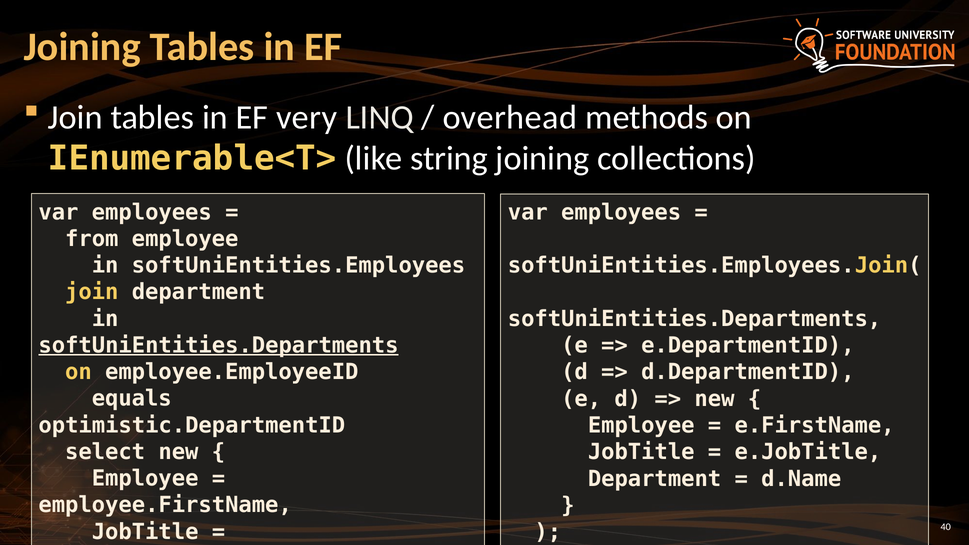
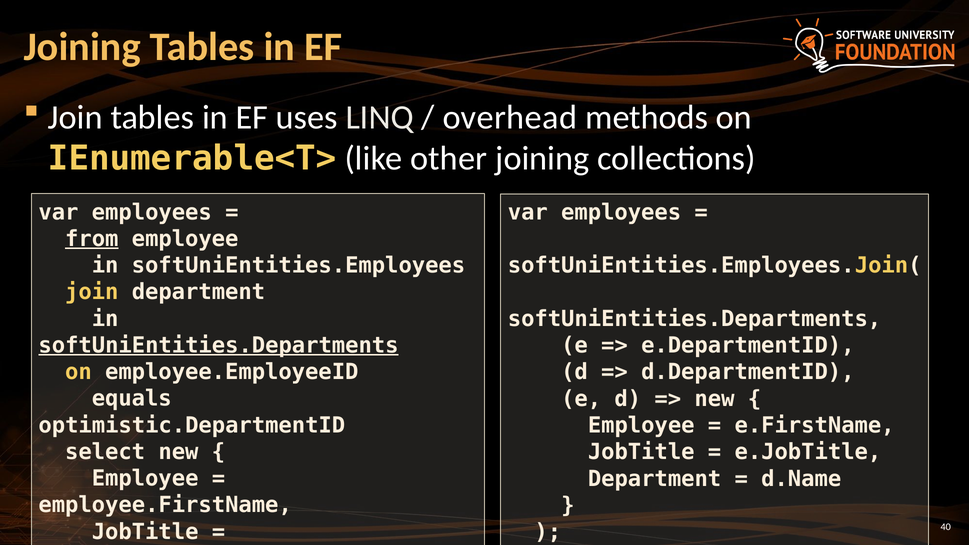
very: very -> uses (307, 117)
string: string -> other (449, 159)
from underline: none -> present (92, 239)
